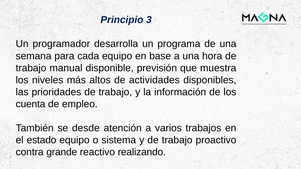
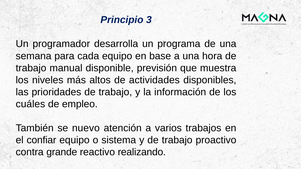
cuenta: cuenta -> cuáles (30, 104)
desde: desde -> nuevo (86, 128)
estado: estado -> confiar (42, 140)
